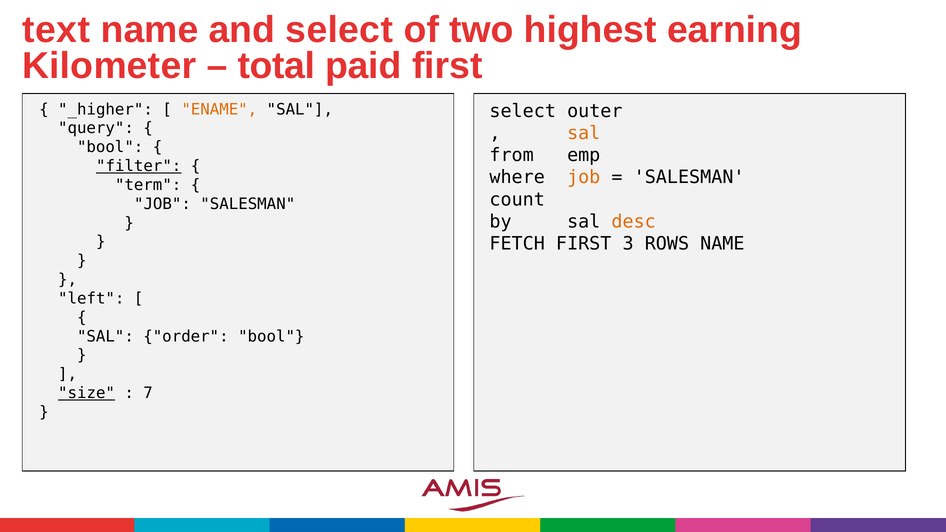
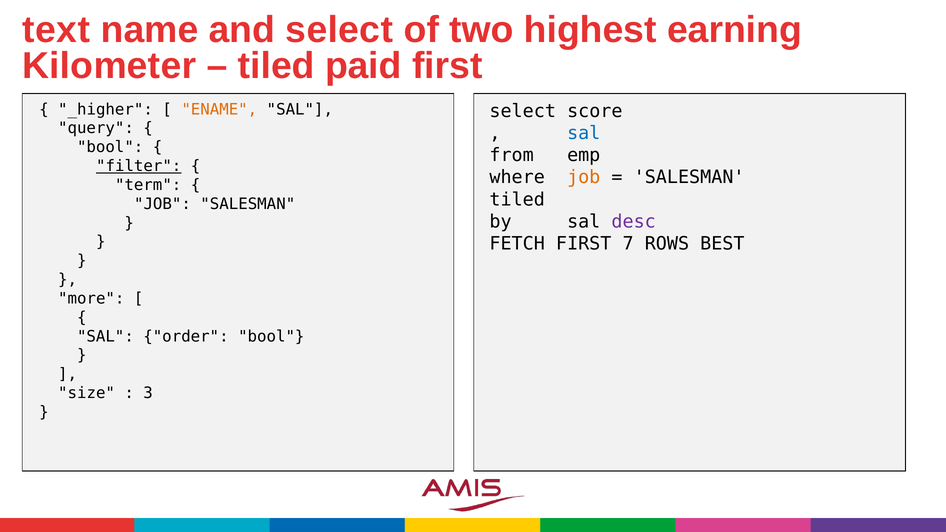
total: total -> tiled (276, 66)
outer: outer -> score (595, 111)
sal colour: orange -> blue (584, 133)
count: count -> tiled (517, 200)
desc colour: orange -> purple (634, 222)
3: 3 -> 7 (628, 244)
ROWS NAME: NAME -> BEST (722, 244)
left: left -> more (91, 299)
size underline: present -> none (87, 393)
7: 7 -> 3 (148, 393)
